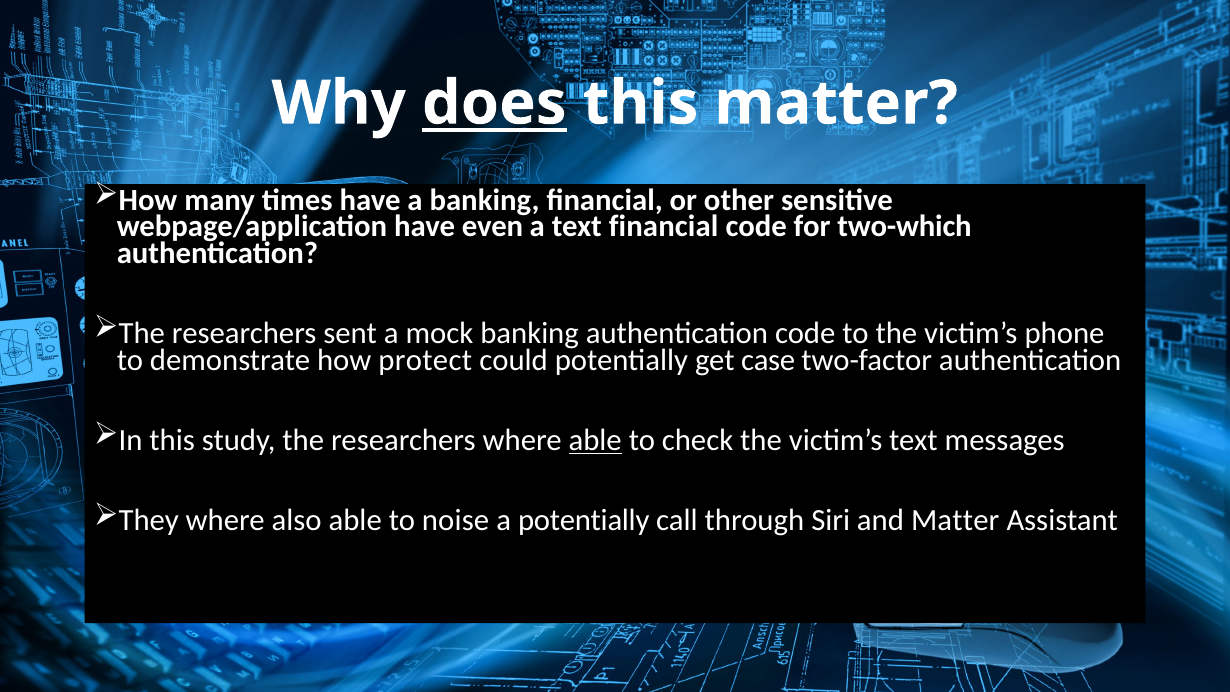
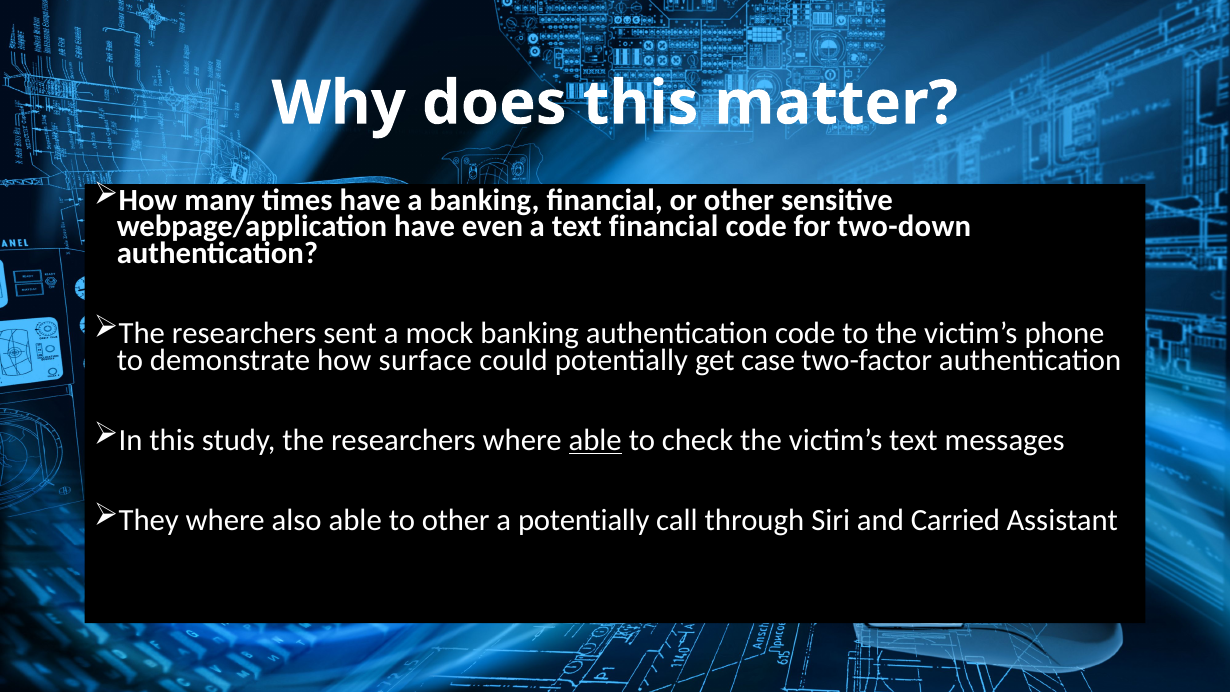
does underline: present -> none (494, 103)
two-which: two-which -> two-down (904, 226)
protect: protect -> surface (425, 360)
to noise: noise -> other (456, 520)
and Matter: Matter -> Carried (955, 520)
